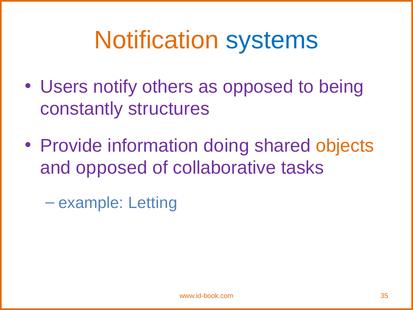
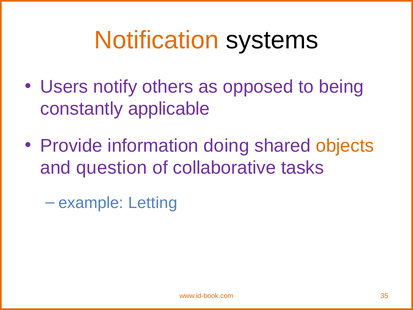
systems colour: blue -> black (272, 40)
structures: structures -> applicable (169, 109)
and opposed: opposed -> question (112, 168)
